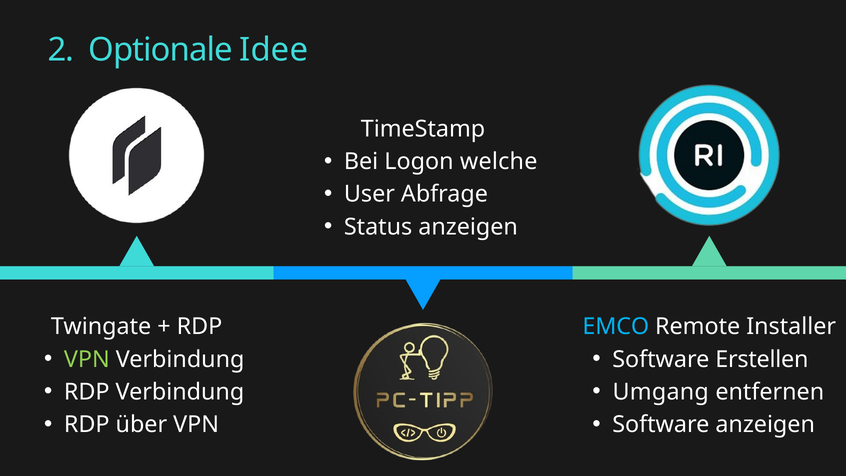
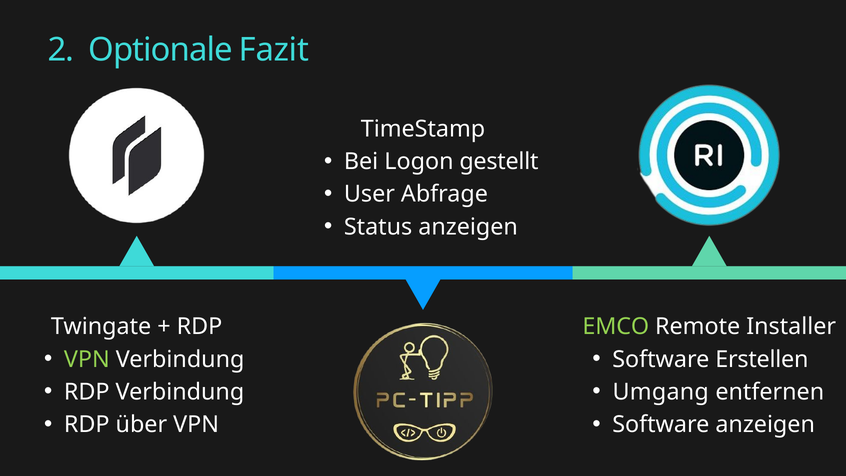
Idee: Idee -> Fazit (274, 50)
welche: welche -> gestellt (499, 162)
EMCO colour: light blue -> light green (616, 327)
